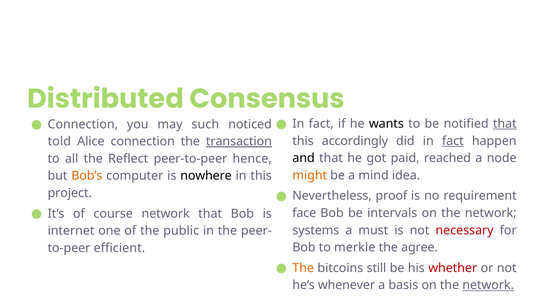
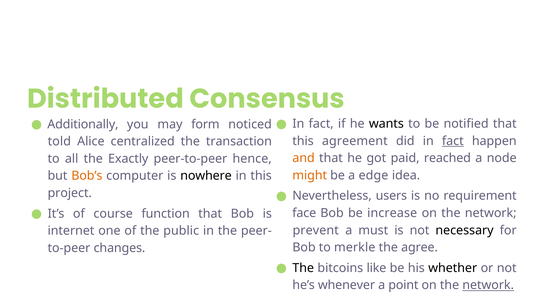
that underline: present -> none (505, 124)
Connection: Connection -> Additionally (83, 124)
such: such -> form (205, 124)
accordingly: accordingly -> agreement (355, 141)
Alice connection: connection -> centralized (143, 141)
transaction underline: present -> none (239, 141)
and colour: black -> orange (304, 158)
Reflect: Reflect -> Exactly (128, 159)
mind: mind -> edge (373, 175)
proof: proof -> users (391, 196)
course network: network -> function (166, 214)
intervals: intervals -> increase (392, 213)
systems: systems -> prevent (316, 230)
necessary colour: red -> black (465, 230)
efficient: efficient -> changes (119, 248)
The colour: orange -> black (303, 268)
still: still -> like (376, 268)
whether colour: red -> black (453, 268)
basis: basis -> point (403, 285)
